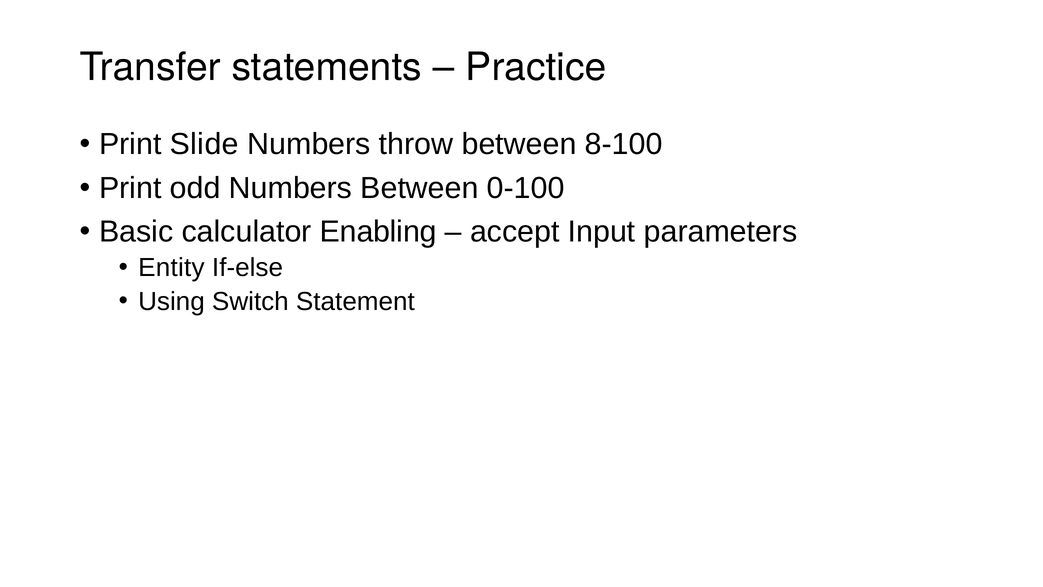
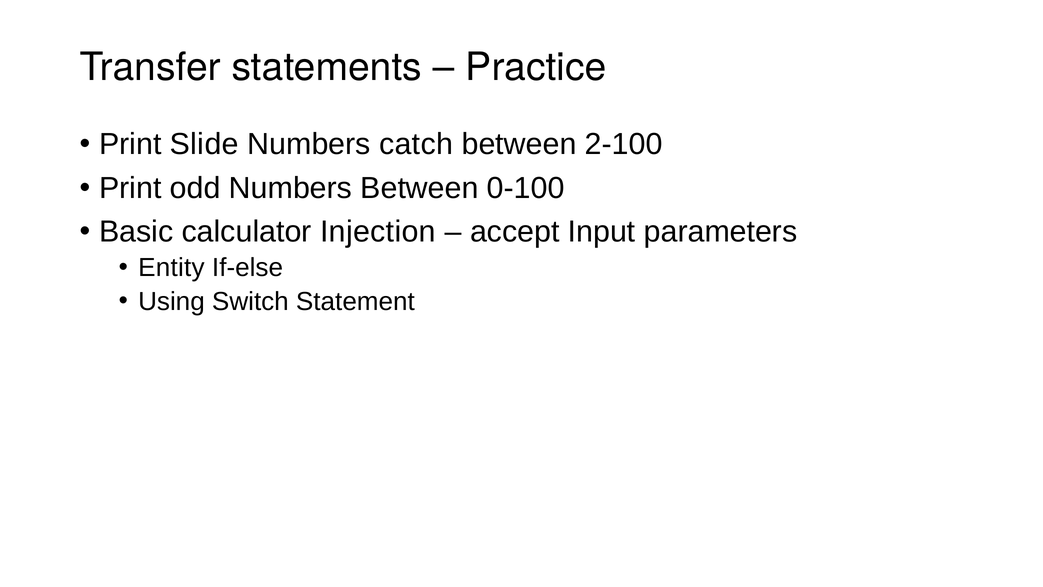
throw: throw -> catch (416, 144)
8-100: 8-100 -> 2-100 (624, 144)
Enabling: Enabling -> Injection (378, 232)
